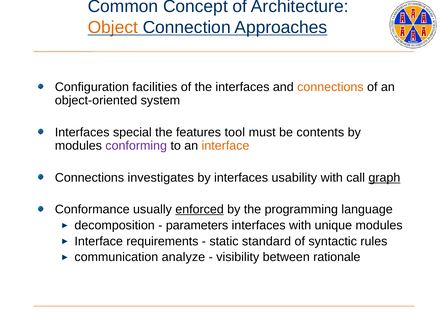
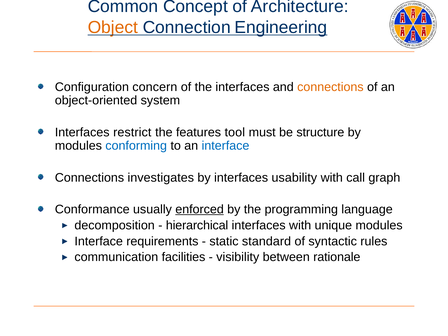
Approaches: Approaches -> Engineering (281, 27)
facilities: facilities -> concern (155, 87)
special: special -> restrict (132, 132)
contents: contents -> structure (320, 132)
conforming colour: purple -> blue (136, 146)
interface colour: orange -> blue (225, 146)
graph underline: present -> none (384, 178)
parameters: parameters -> hierarchical (197, 225)
analyze: analyze -> facilities (184, 257)
